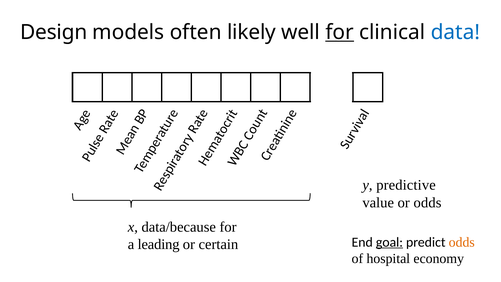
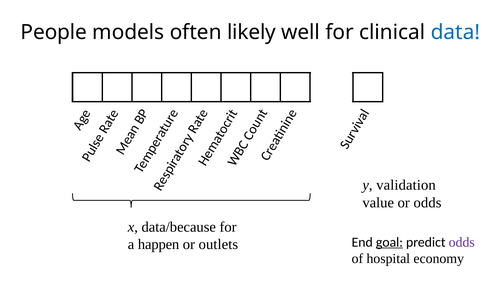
Design: Design -> People (54, 32)
for underline: present -> none (340, 32)
predictive: predictive -> validation (406, 185)
odds colour: orange -> purple (462, 242)
leading: leading -> happen (159, 244)
certain: certain -> outlets (218, 244)
